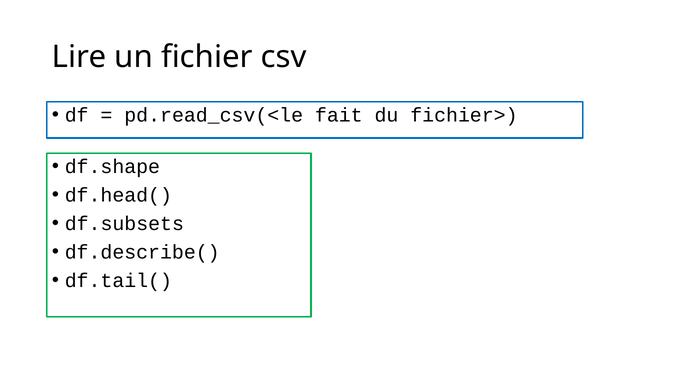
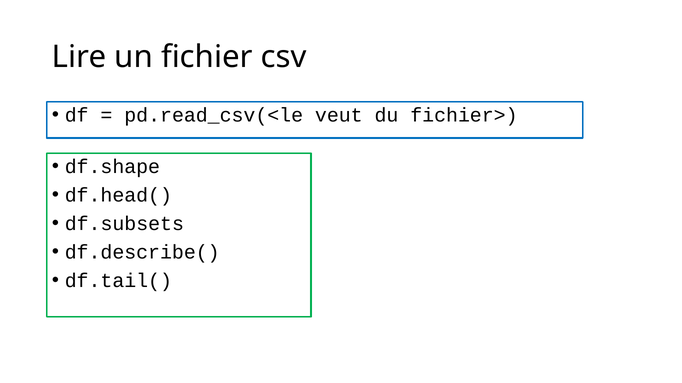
fait: fait -> veut (339, 115)
